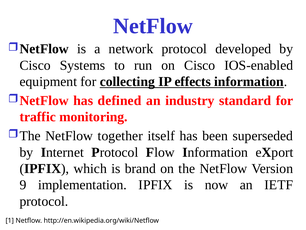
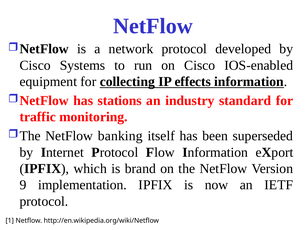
defined: defined -> stations (120, 100)
together: together -> banking (120, 136)
